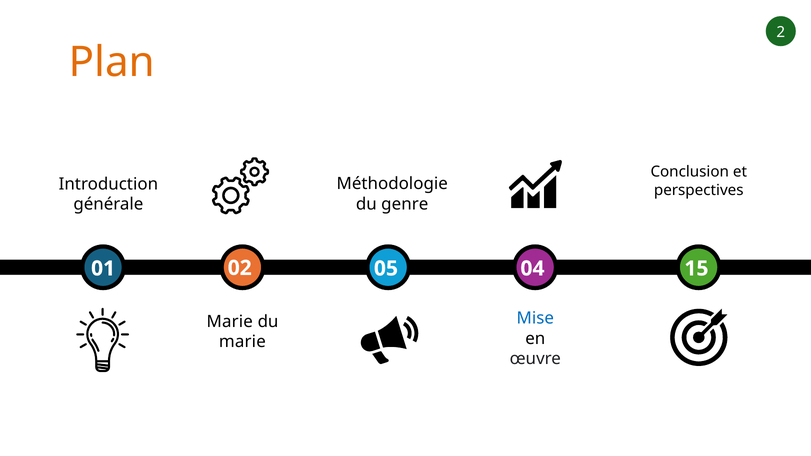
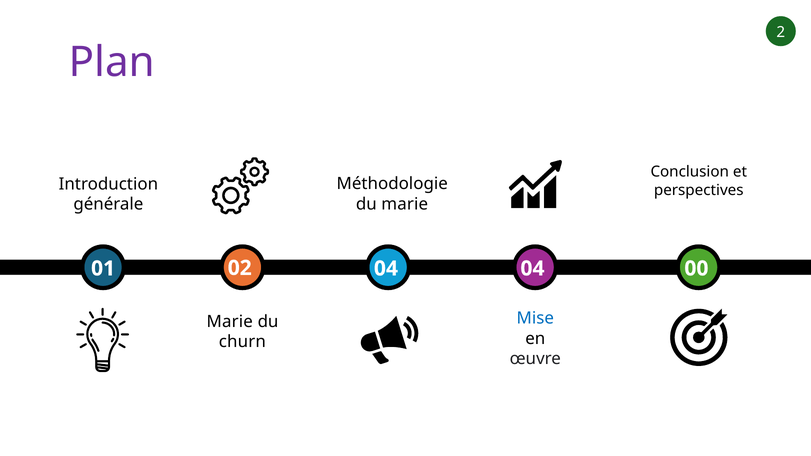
Plan colour: orange -> purple (112, 62)
du genre: genre -> marie (405, 204)
02 05: 05 -> 04 (386, 269)
15: 15 -> 00 (696, 269)
marie: marie -> churn (242, 342)
